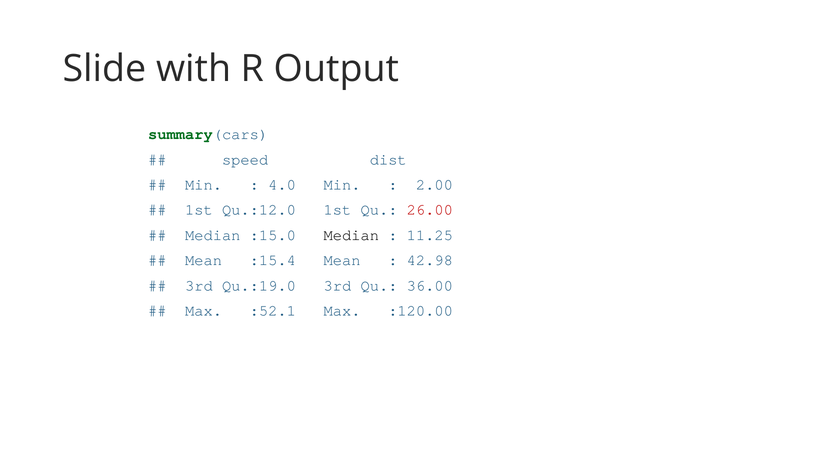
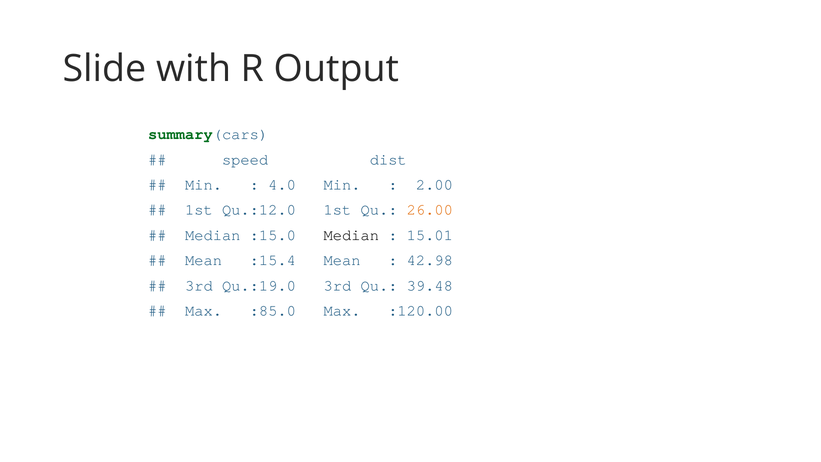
26.00 colour: red -> orange (430, 210)
11.25: 11.25 -> 15.01 (430, 235)
36.00: 36.00 -> 39.48 (430, 285)
:52.1: :52.1 -> :85.0 (273, 311)
